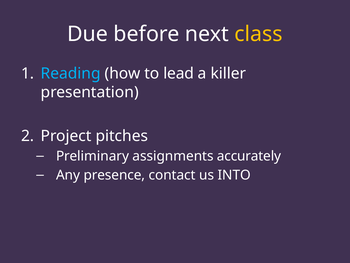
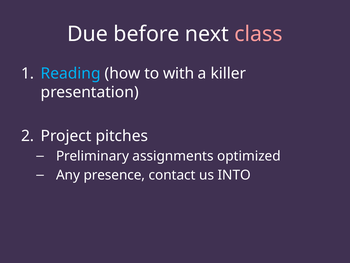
class colour: yellow -> pink (259, 34)
lead: lead -> with (179, 73)
accurately: accurately -> optimized (249, 156)
